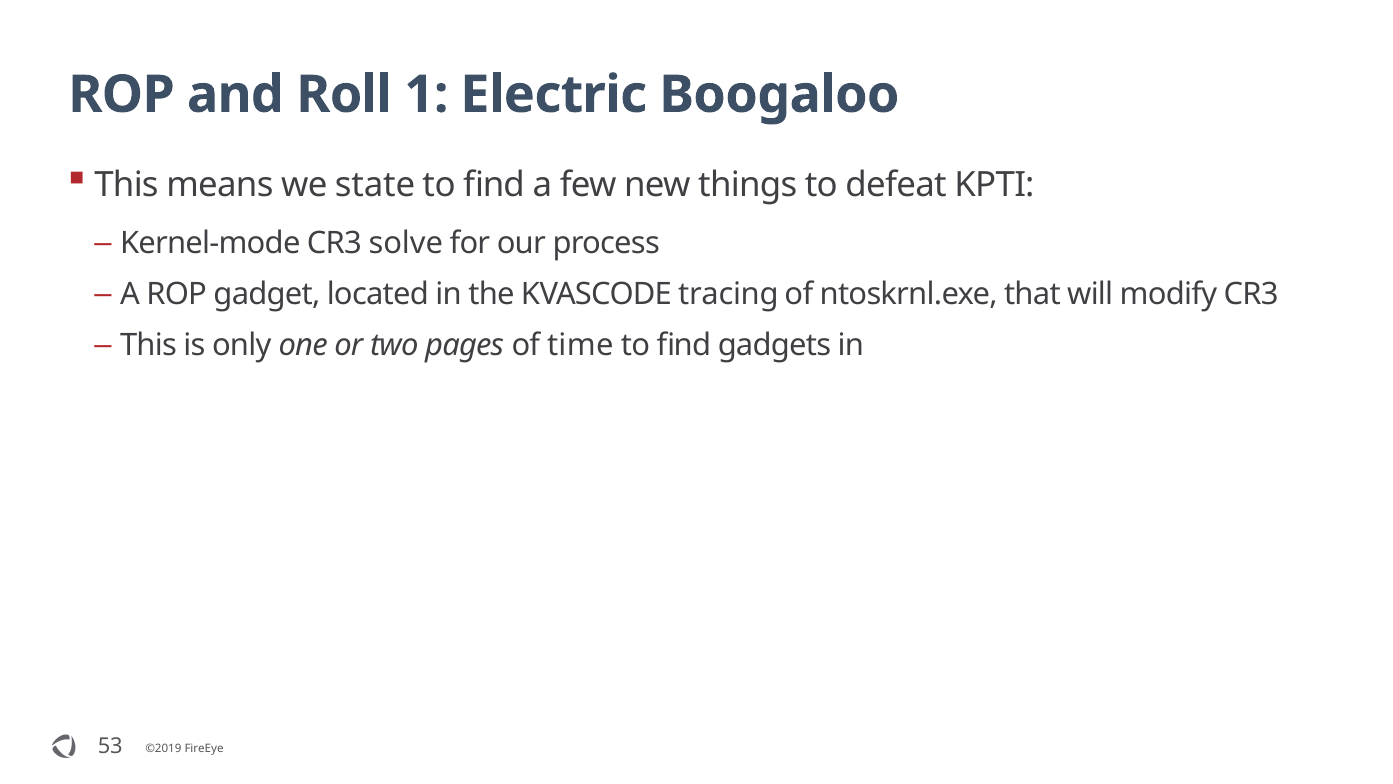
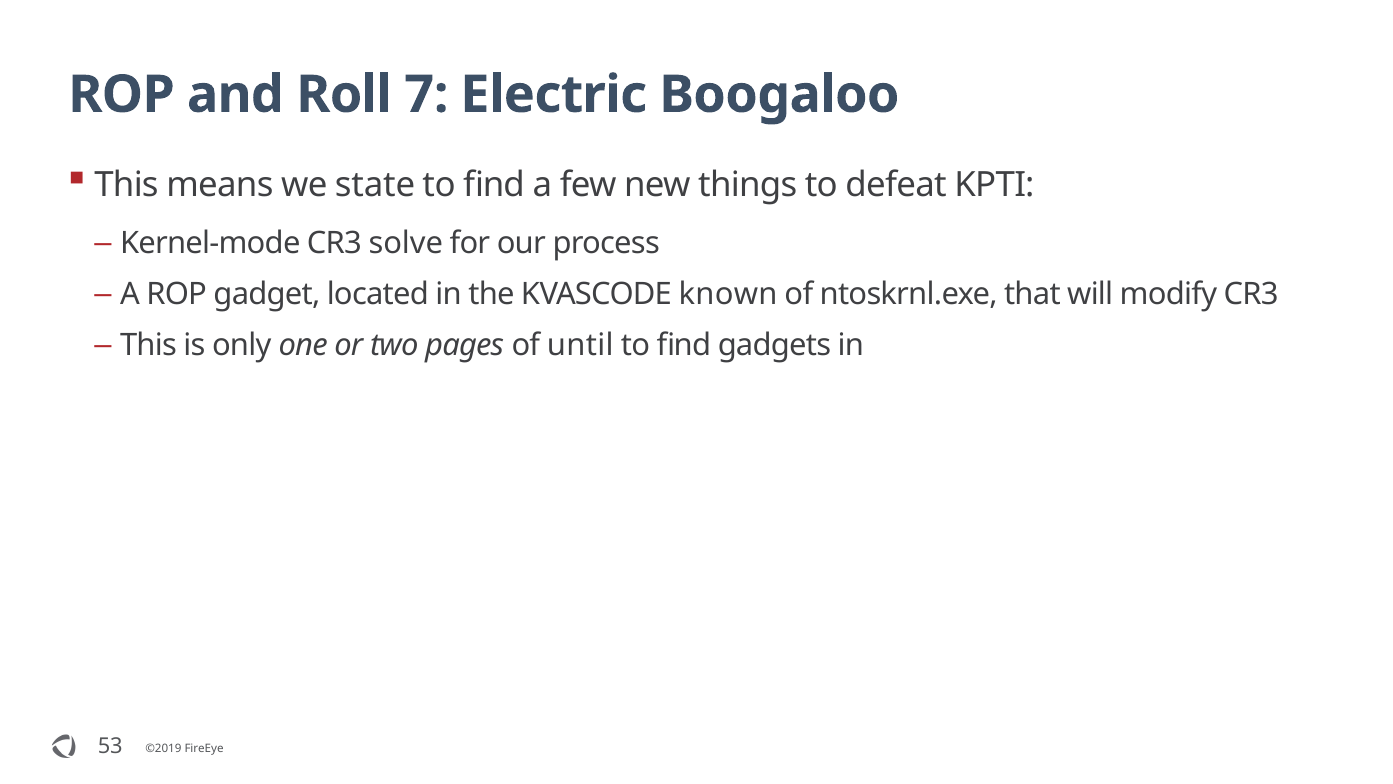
1: 1 -> 7 (426, 95)
tracing: tracing -> known (728, 295)
time: time -> until (580, 345)
